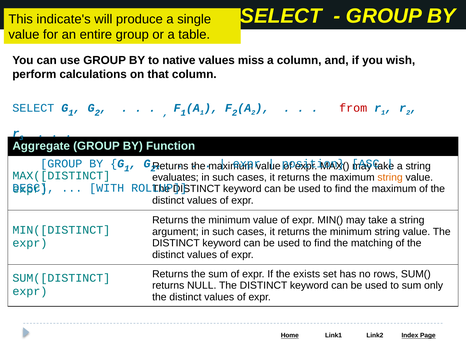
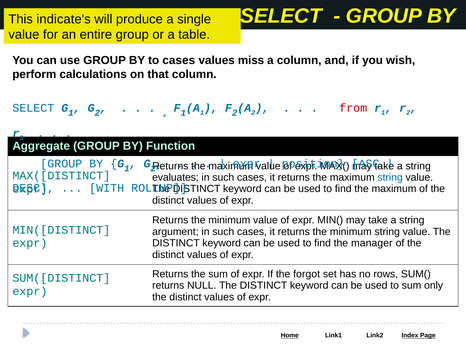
to native: native -> cases (179, 61)
string colour: orange -> blue (390, 178)
matching: matching -> manager (372, 244)
exists: exists -> forgot (307, 274)
